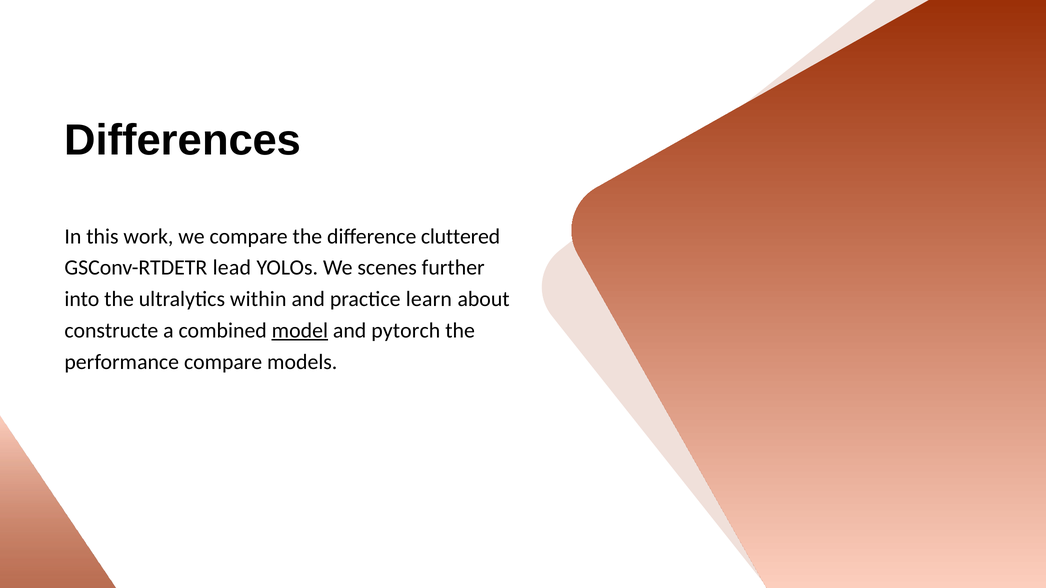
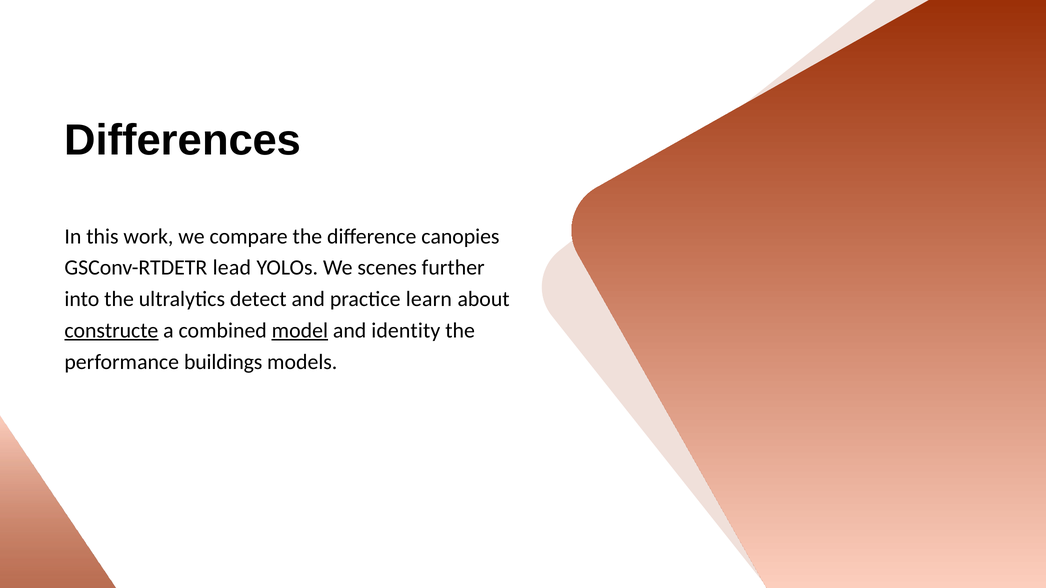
cluttered: cluttered -> canopies (460, 237)
within: within -> detect (258, 299)
constructe underline: none -> present (111, 331)
pytorch: pytorch -> identity (406, 331)
performance compare: compare -> buildings (223, 362)
